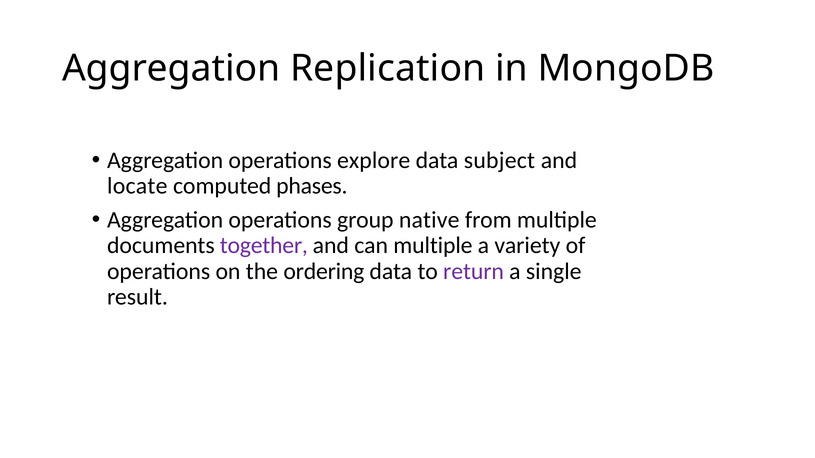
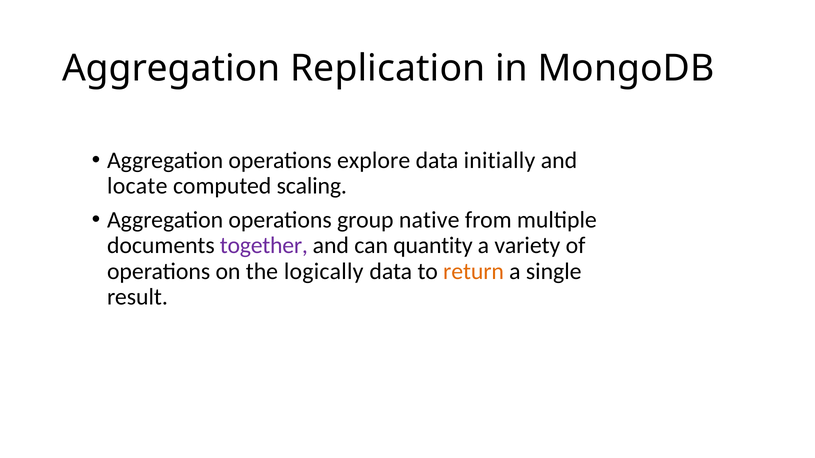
subject: subject -> initially (499, 160)
phases: phases -> scaling (312, 186)
can multiple: multiple -> quantity (433, 246)
ordering: ordering -> logically (324, 272)
return colour: purple -> orange (474, 272)
